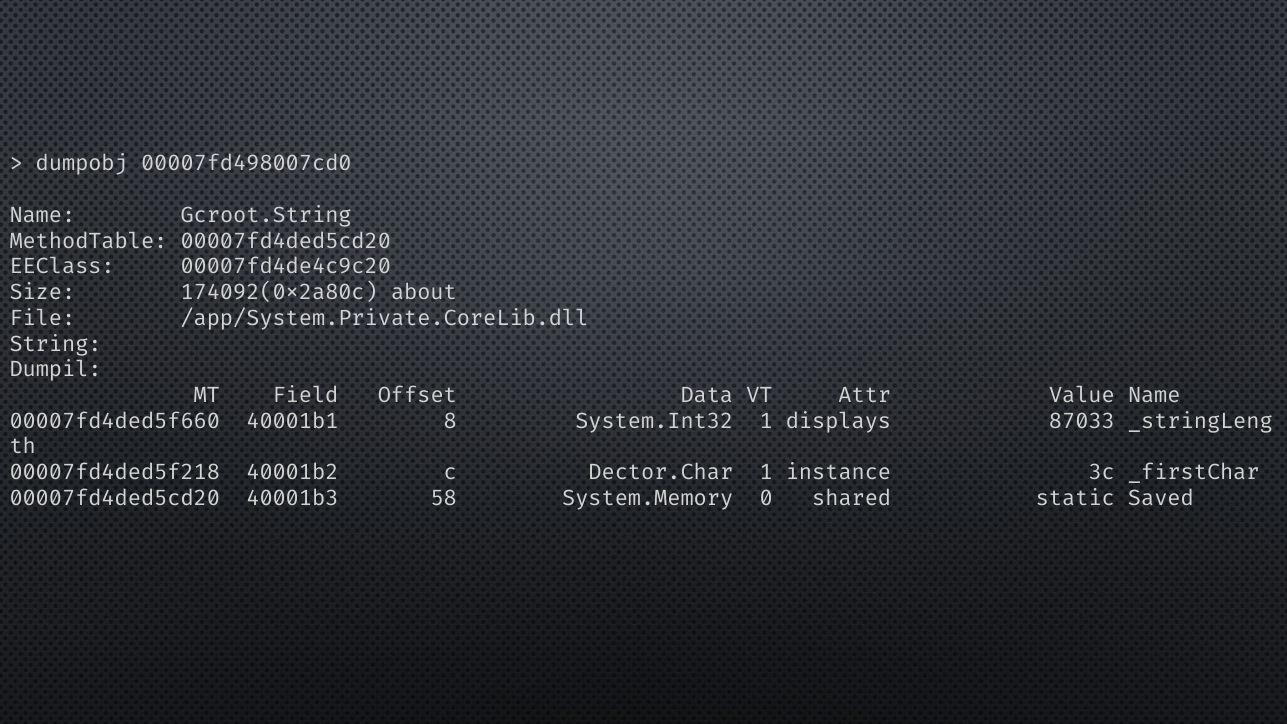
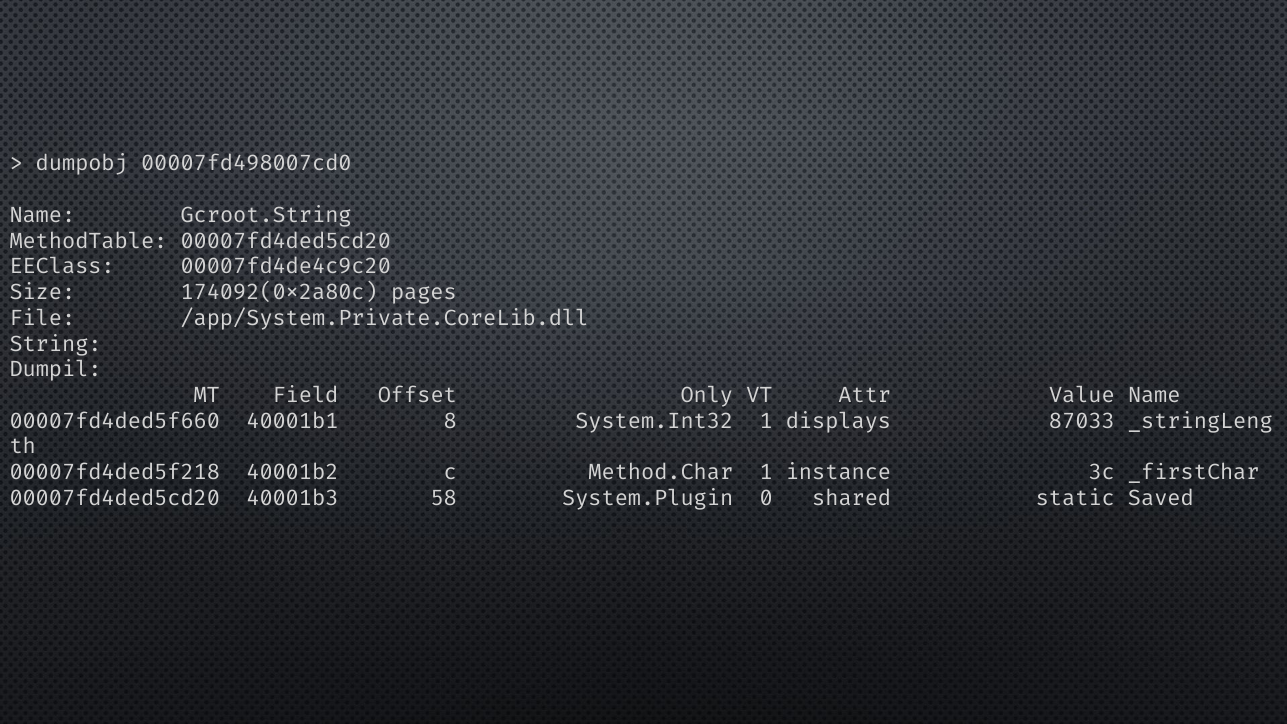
about: about -> pages (424, 292)
Data: Data -> Only (707, 395)
Dector.Char: Dector.Char -> Method.Char (661, 473)
System.Memory: System.Memory -> System.Plugin (648, 498)
